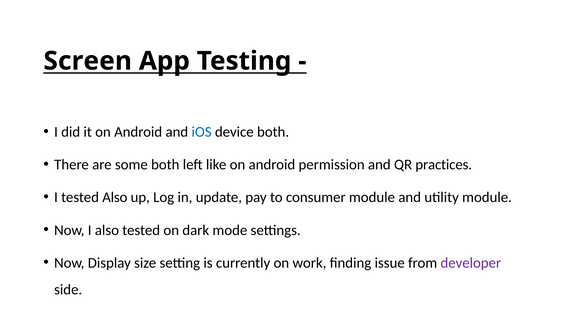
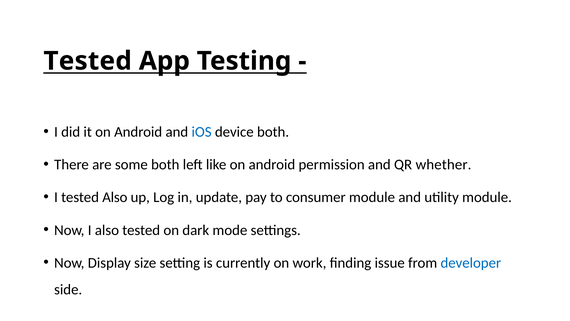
Screen: Screen -> Tested (88, 61)
practices: practices -> whether (444, 165)
developer colour: purple -> blue (471, 262)
